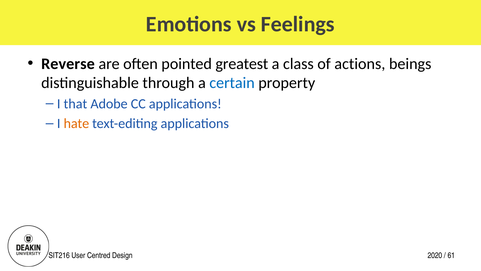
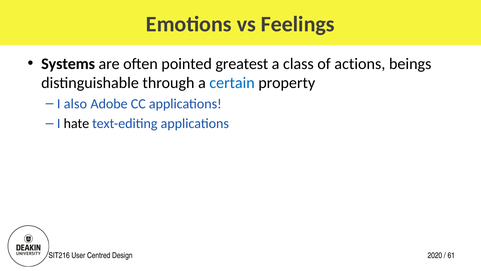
Reverse: Reverse -> Systems (68, 64)
that: that -> also (75, 104)
hate colour: orange -> black (76, 123)
